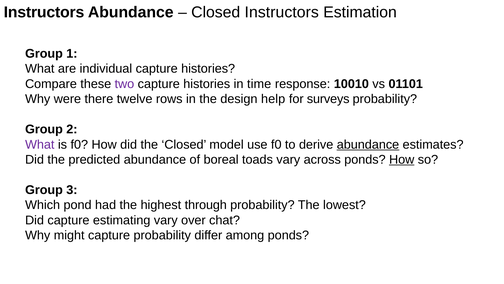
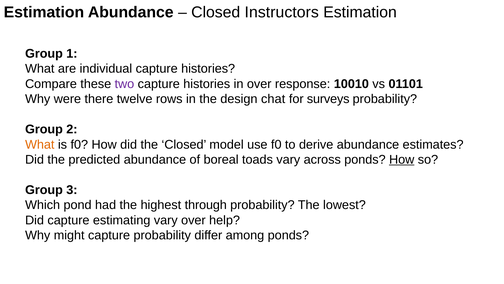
Instructors: Instructors -> Estimation (44, 12)
in time: time -> over (259, 84)
help: help -> chat (273, 99)
What colour: purple -> orange (40, 144)
abundance underline: present -> none (368, 144)
chat: chat -> help (225, 220)
